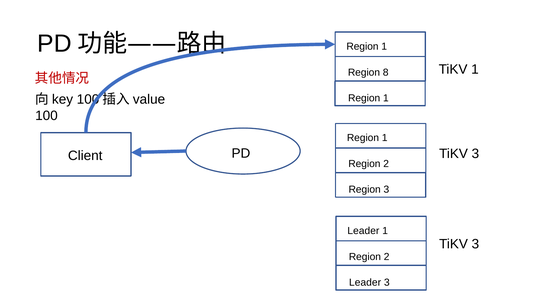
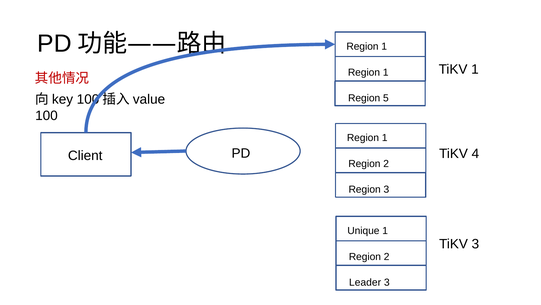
8: 8 -> 1 (386, 72)
1: 1 -> 5 (386, 98)
3: 3 -> 4 (475, 153)
Leader: Leader -> Unique (363, 230)
